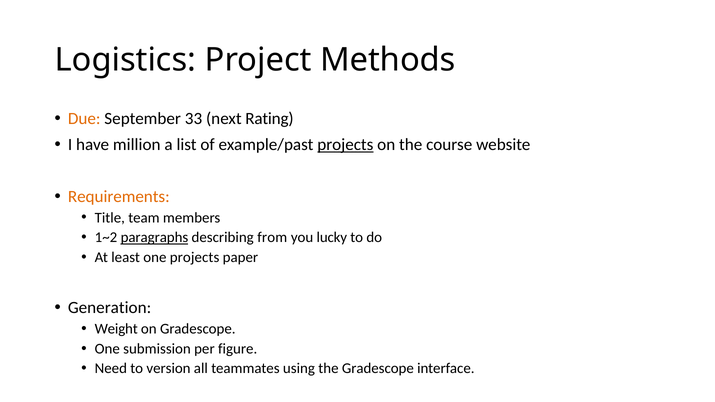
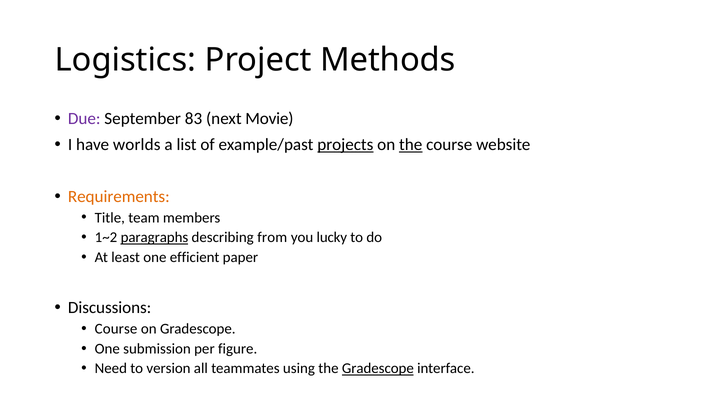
Due colour: orange -> purple (84, 119)
33: 33 -> 83 (194, 119)
Rating: Rating -> Movie (269, 119)
million: million -> worlds (137, 145)
the underline: none -> present (411, 145)
one projects: projects -> efficient (195, 257)
Generation: Generation -> Discussions (110, 308)
Weight: Weight -> Course (116, 329)
Gradescope underline: none -> present (378, 369)
